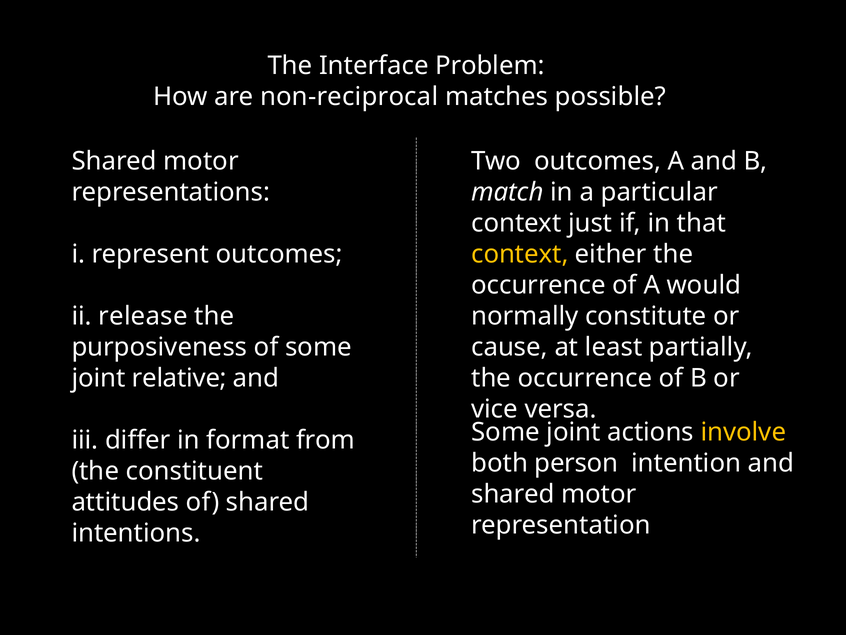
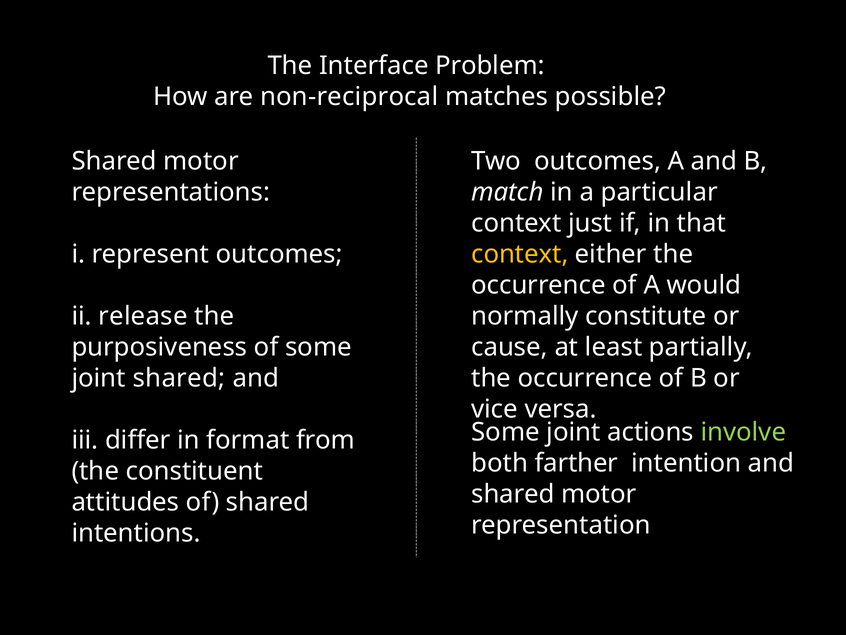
joint relative: relative -> shared (179, 378)
involve colour: yellow -> light green (743, 432)
person: person -> farther (576, 463)
